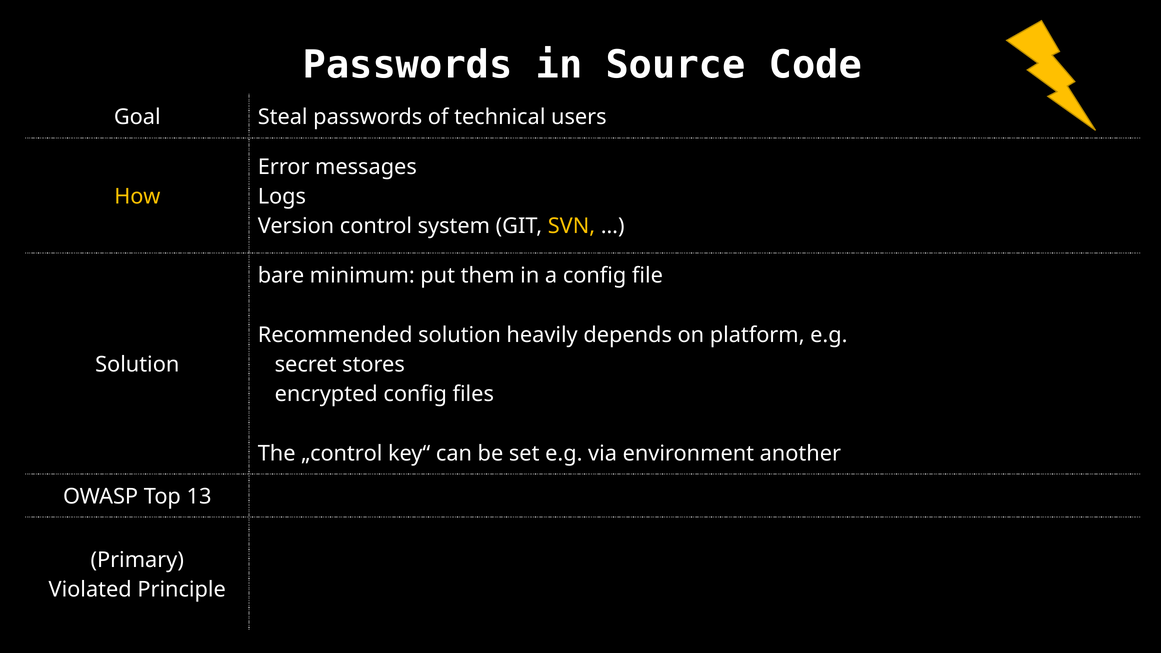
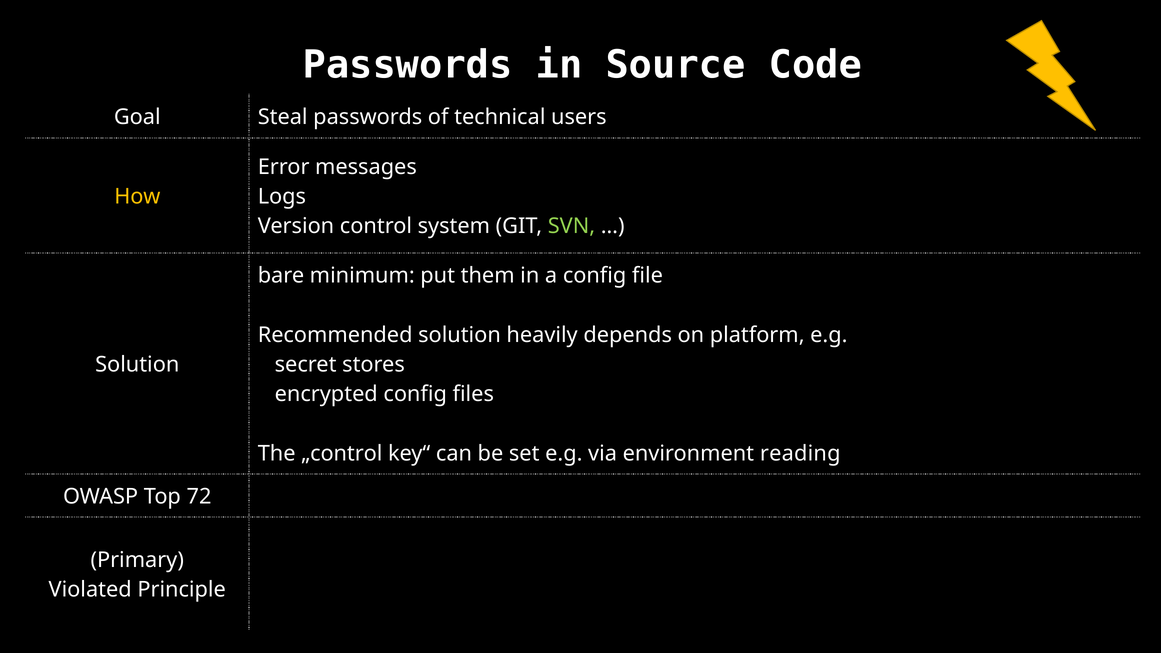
SVN colour: yellow -> light green (571, 226)
another: another -> reading (800, 453)
13: 13 -> 72 (199, 497)
